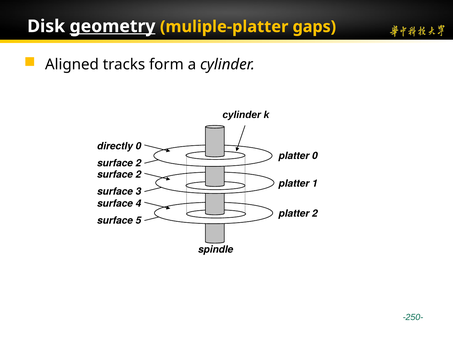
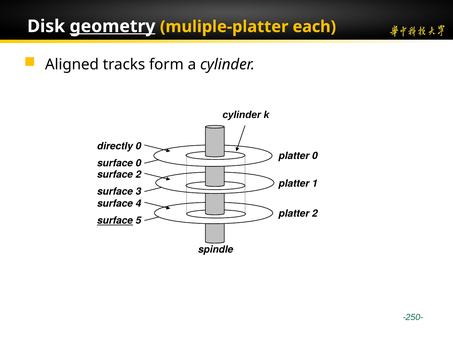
gaps: gaps -> each (314, 27)
2: 2 -> 0 (138, 163)
surface underline: none -> present (115, 220)
